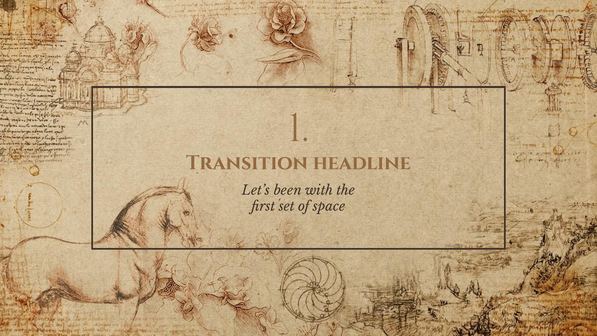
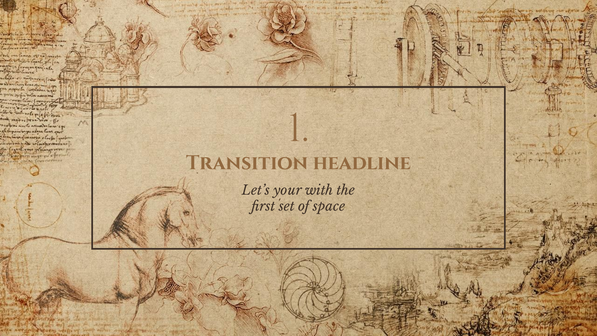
been: been -> your (288, 190)
